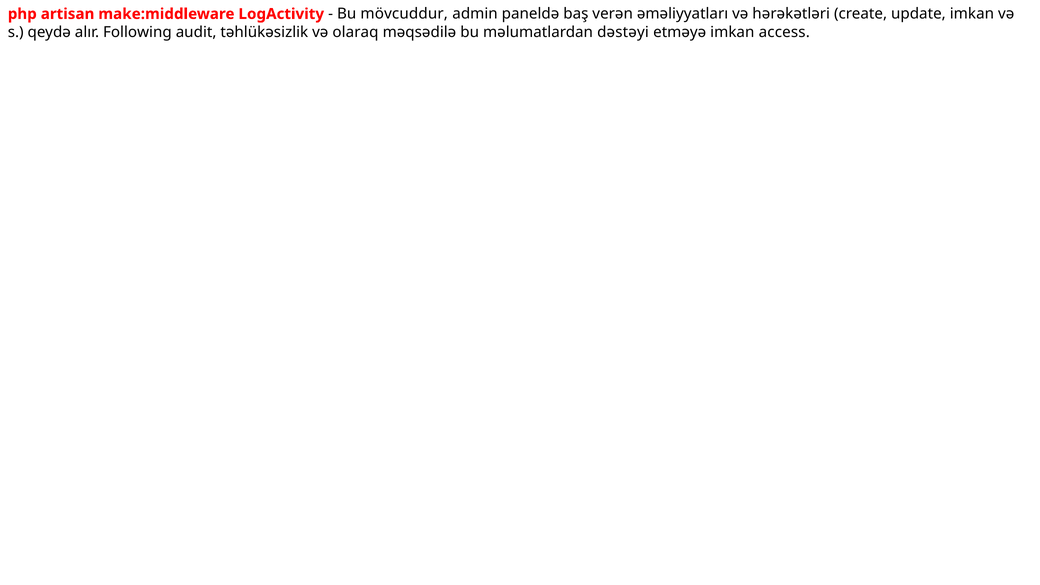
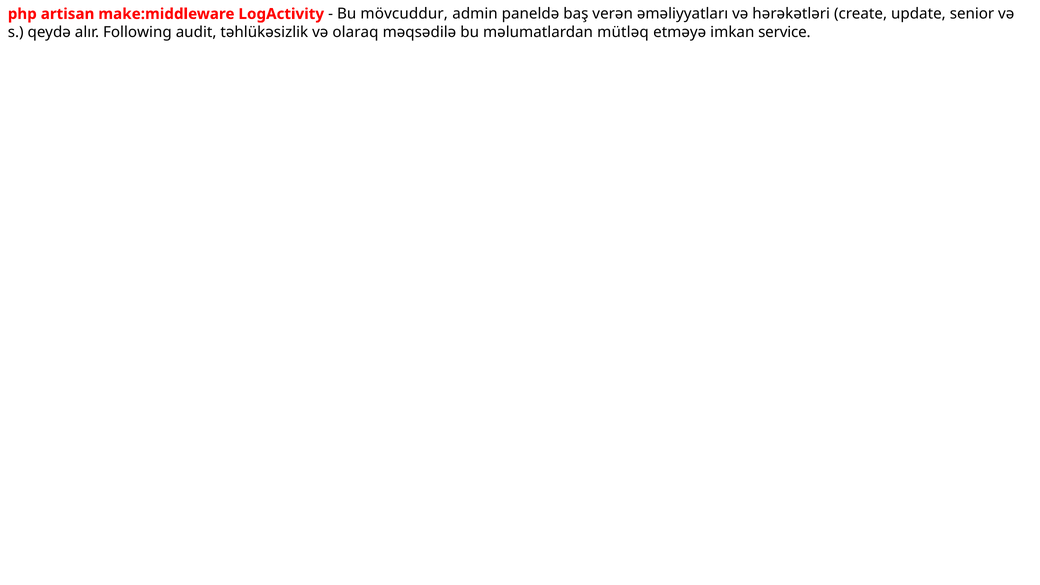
update imkan: imkan -> senior (972, 14)
dəstəyi: dəstəyi -> mütləq (623, 32)
access: access -> service (784, 32)
